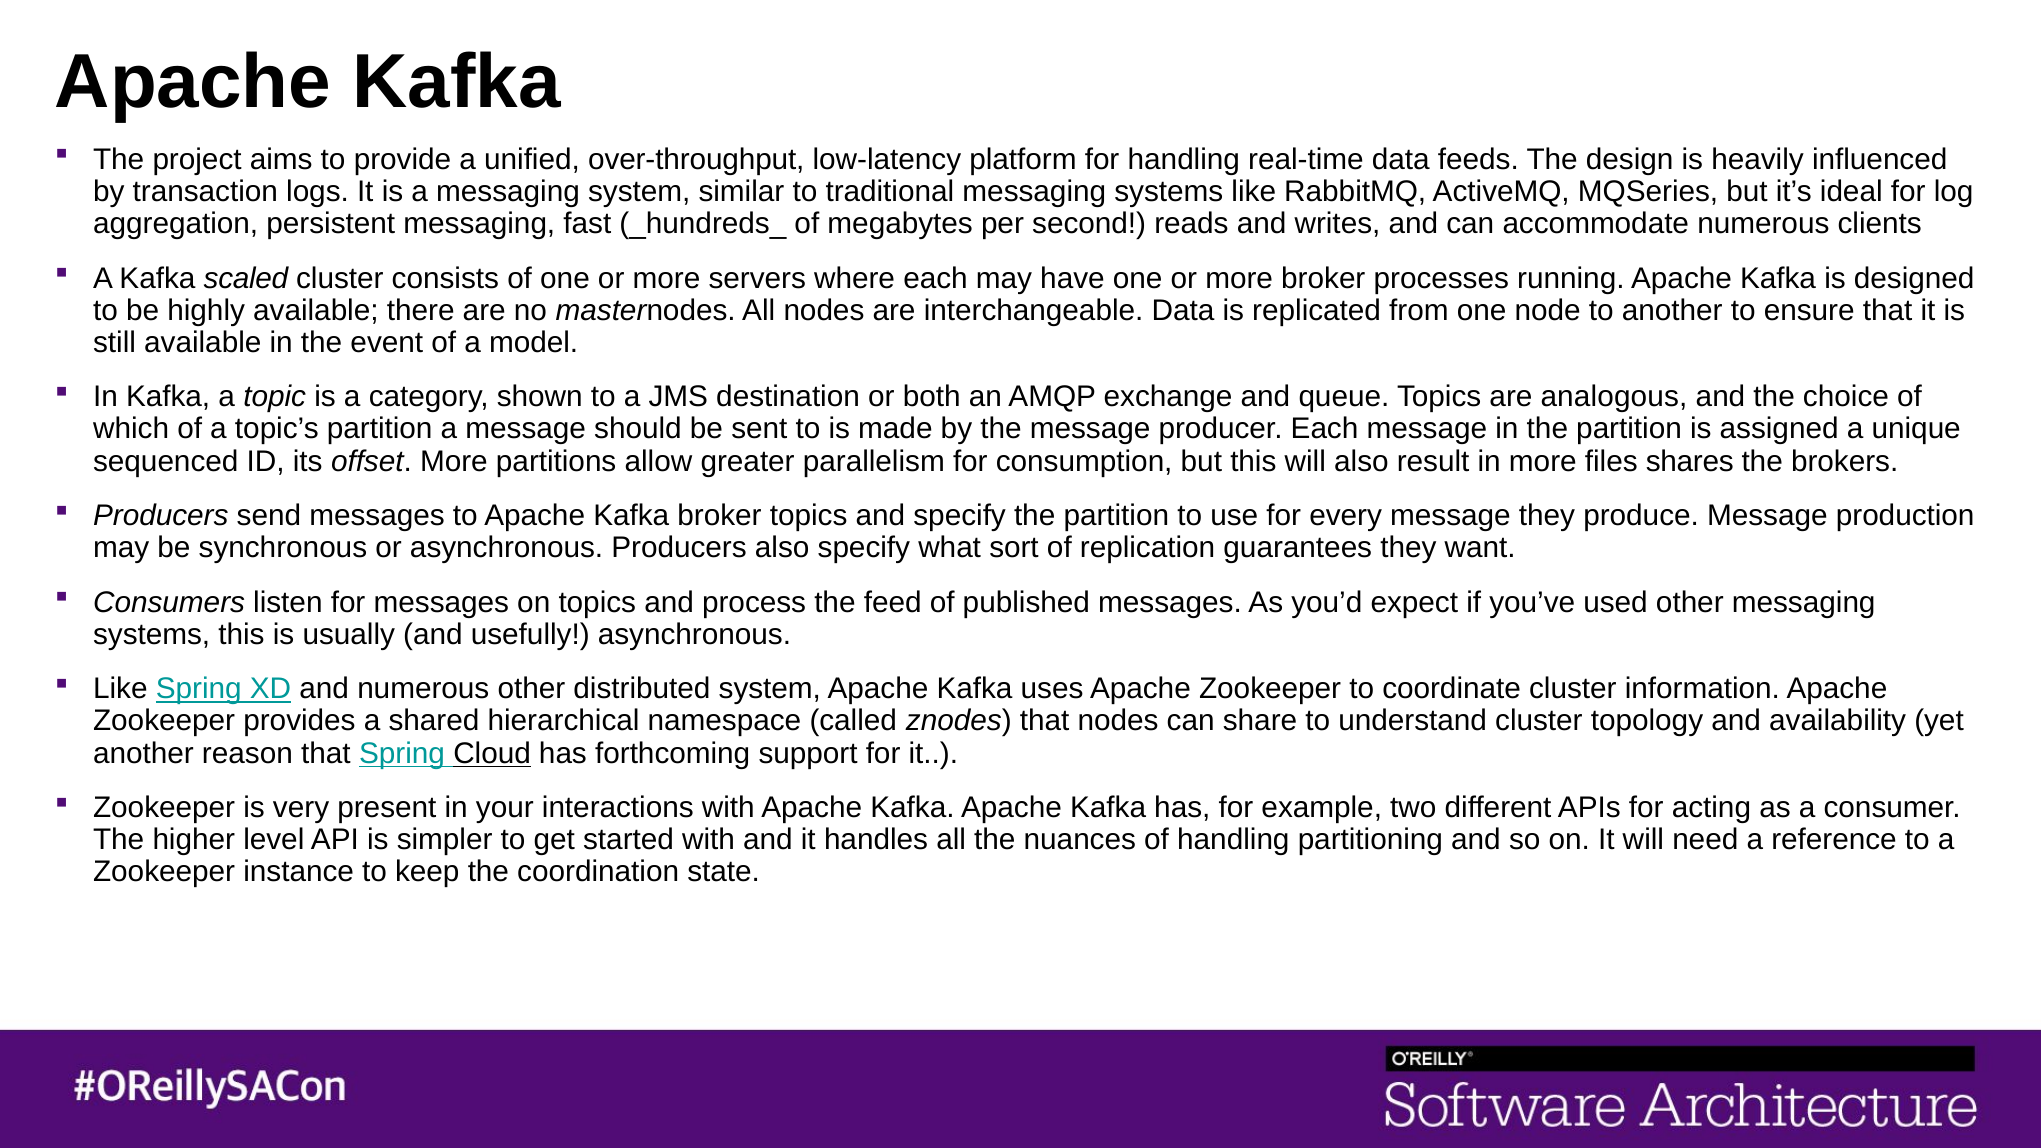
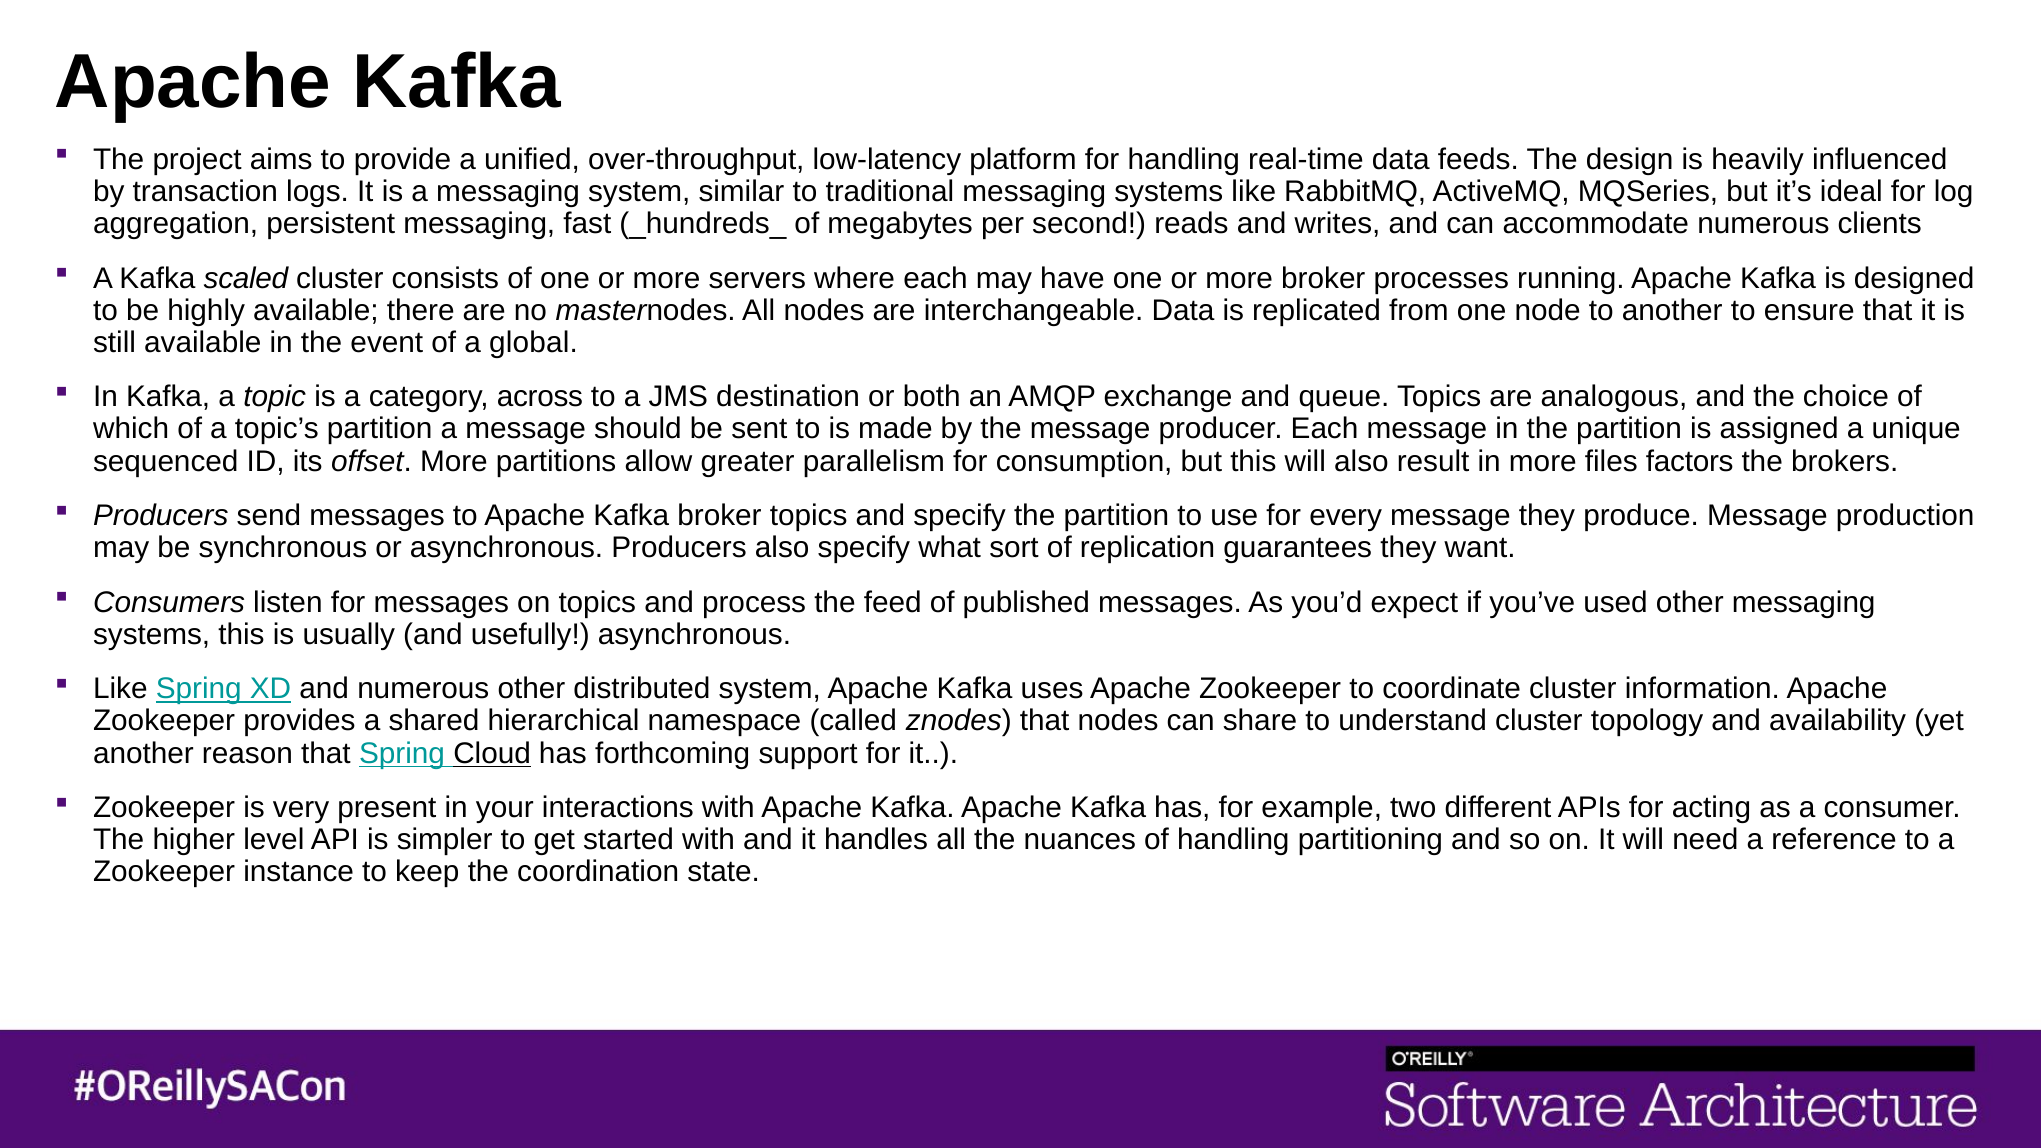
model: model -> global (534, 343)
shown: shown -> across (540, 397)
shares: shares -> factors (1690, 461)
